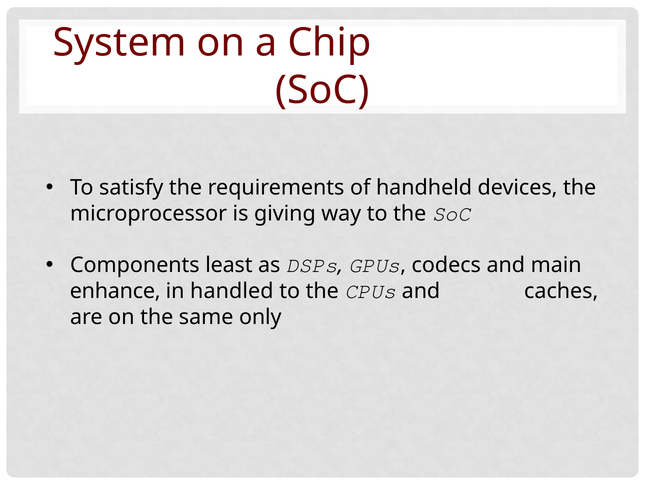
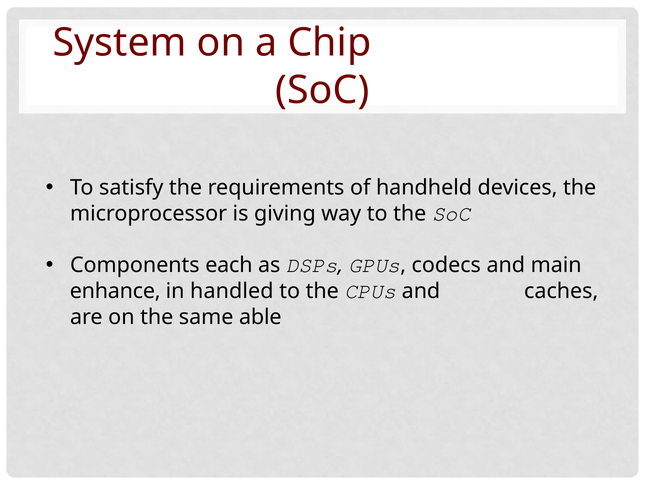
least: least -> each (229, 265)
only: only -> able (260, 317)
